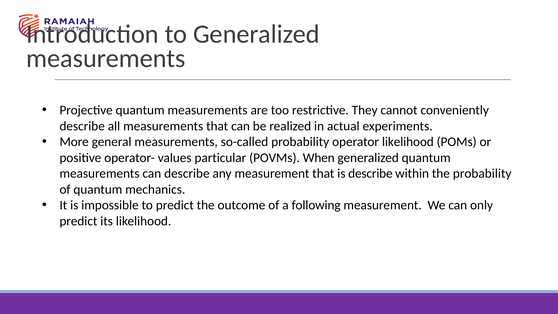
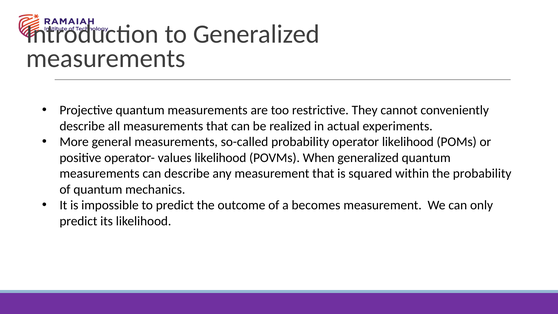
values particular: particular -> likelihood (220, 158)
is describe: describe -> squared (370, 173)
following: following -> becomes (316, 205)
